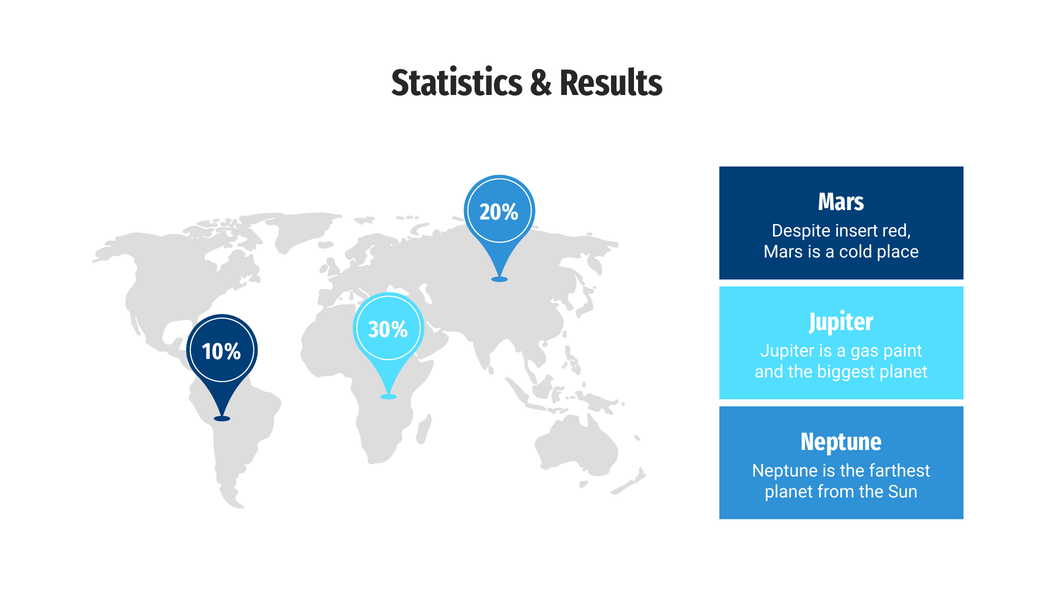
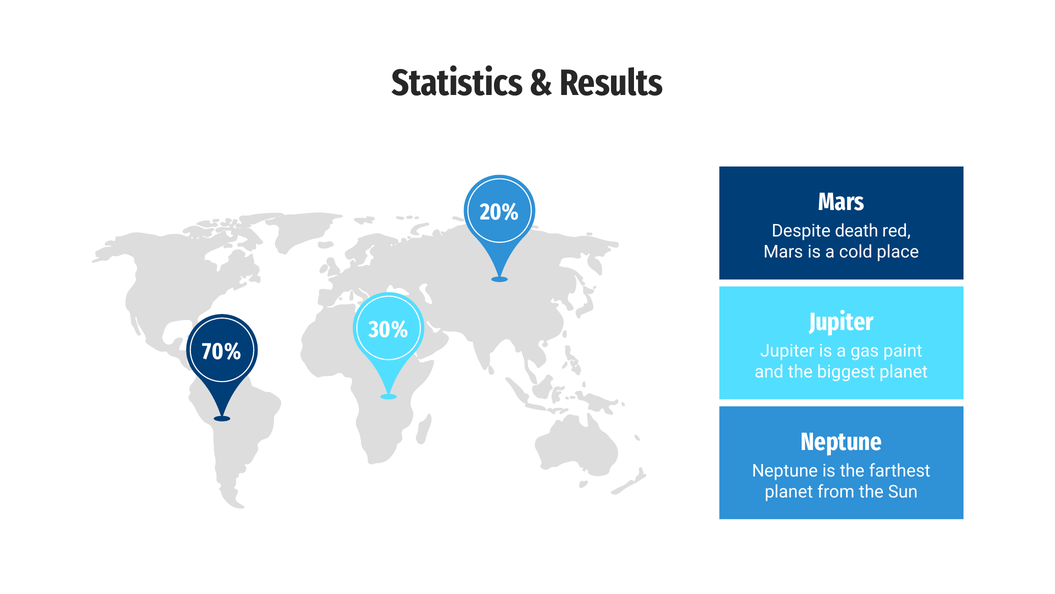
insert: insert -> death (857, 231)
10%: 10% -> 70% (222, 351)
